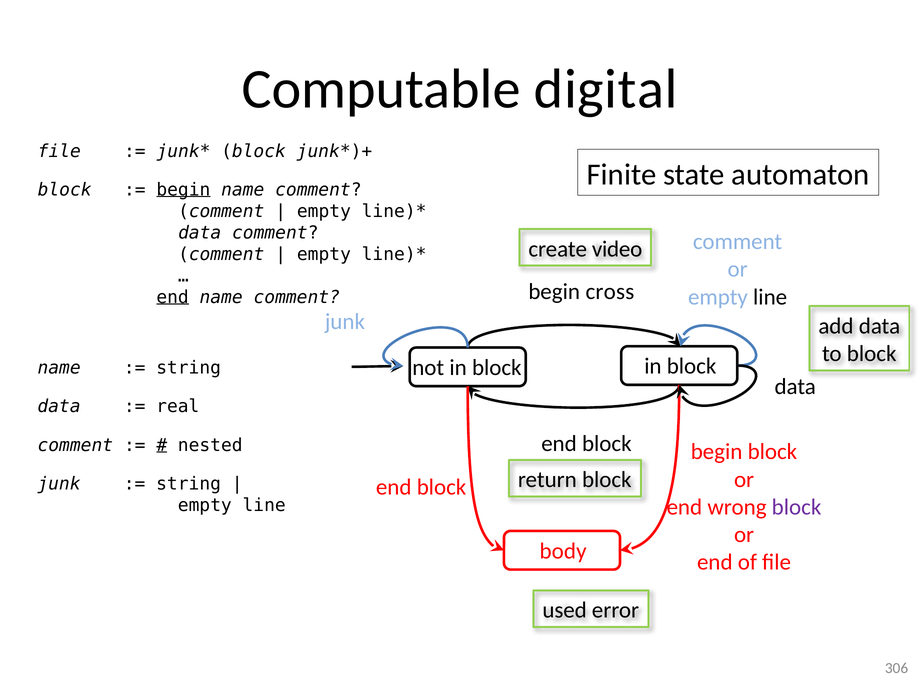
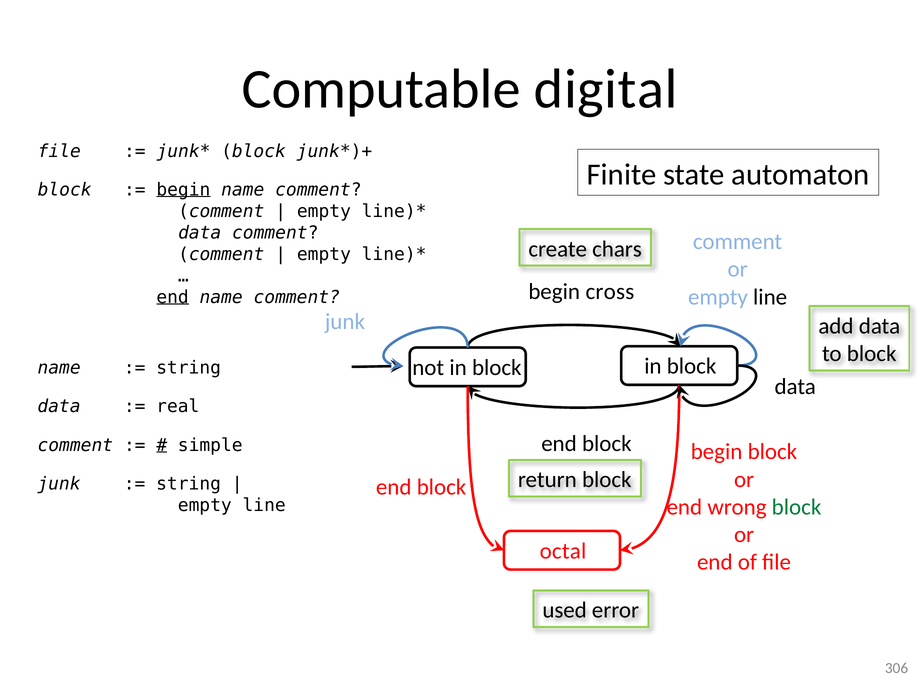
video: video -> chars (617, 249)
nested: nested -> simple (210, 446)
block colour: purple -> green (797, 508)
body: body -> octal (563, 552)
